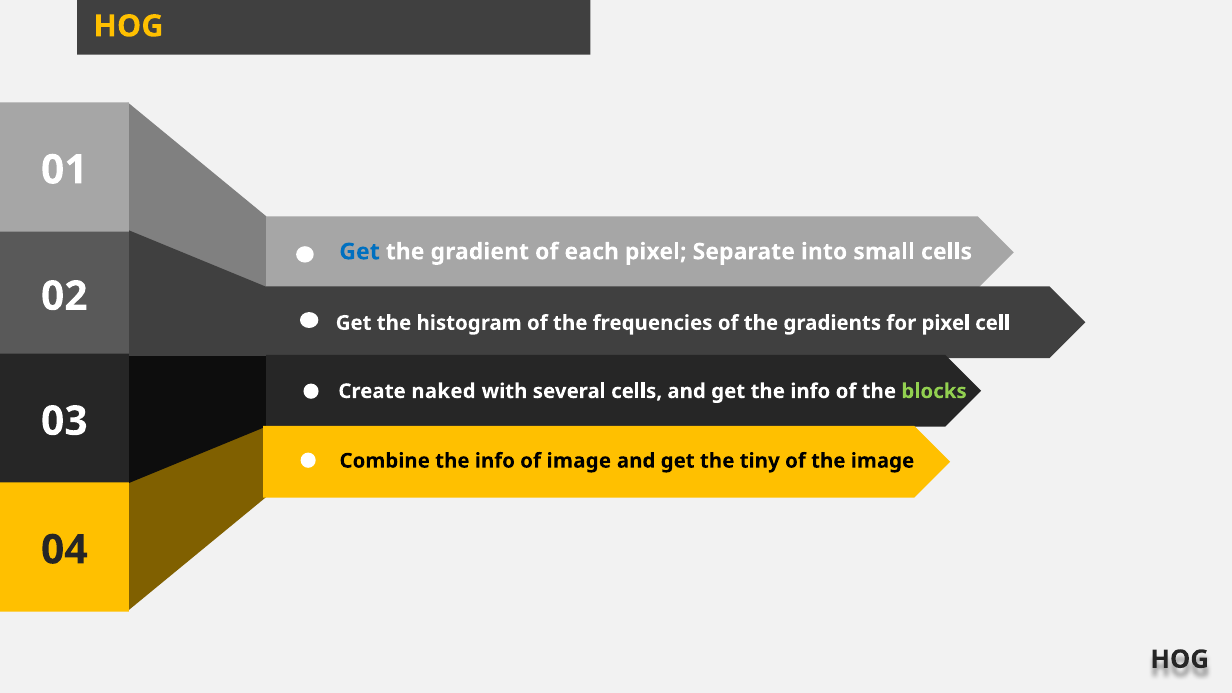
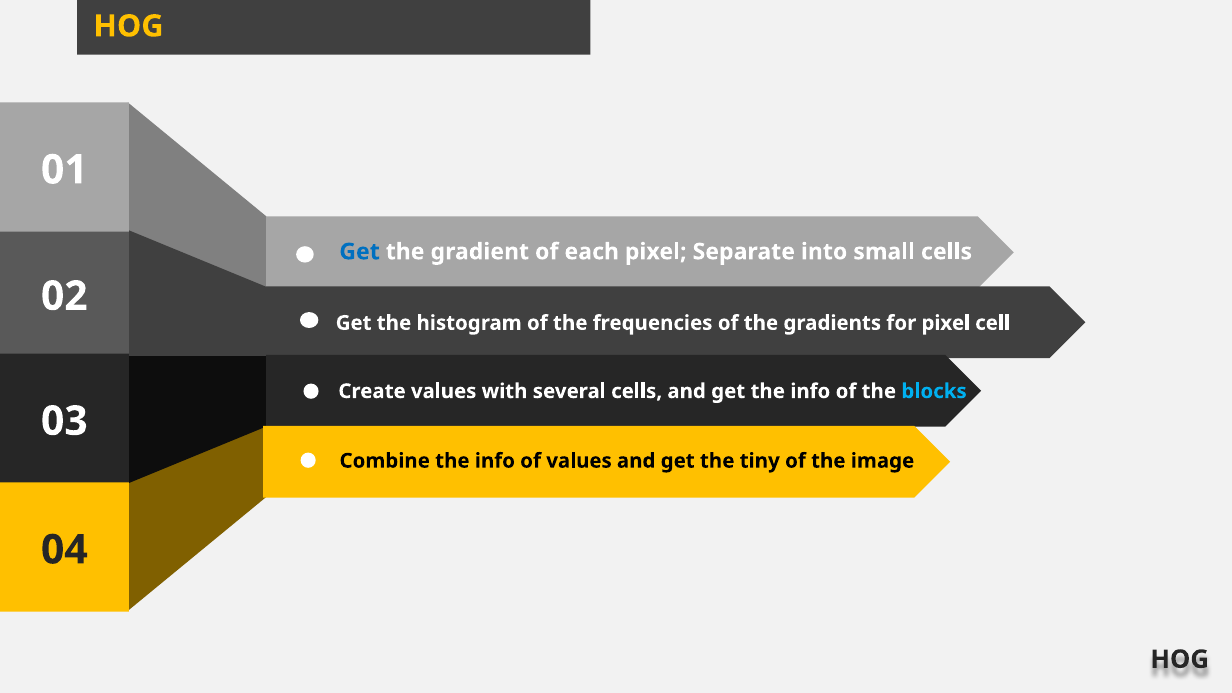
Create naked: naked -> values (444, 391)
blocks colour: light green -> light blue (934, 391)
of image: image -> values (579, 461)
